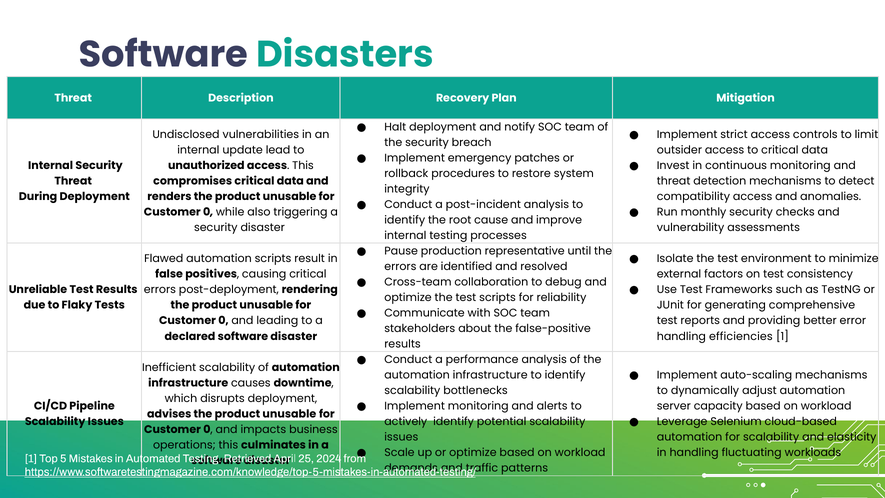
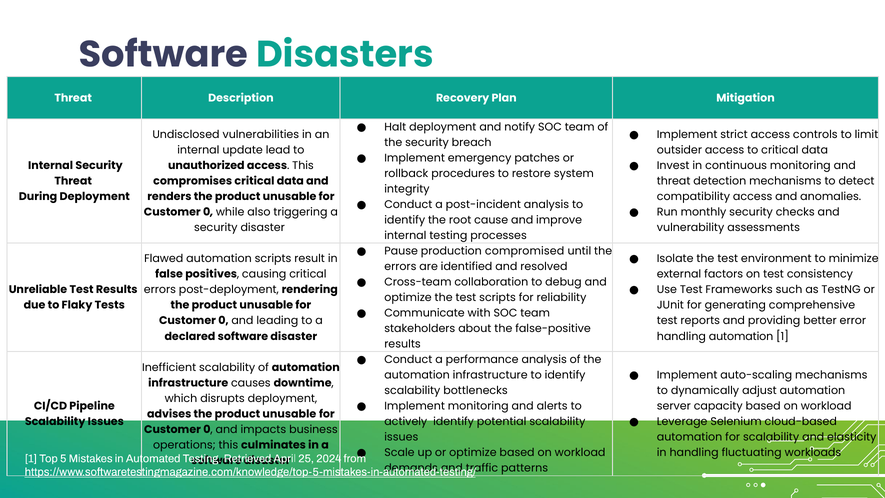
representative: representative -> compromised (525, 251)
handling efficiencies: efficiencies -> automation (741, 336)
